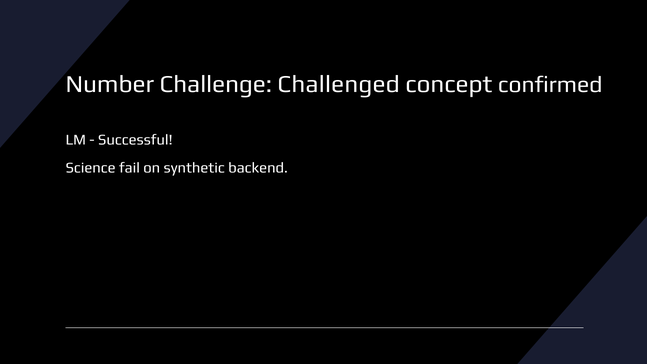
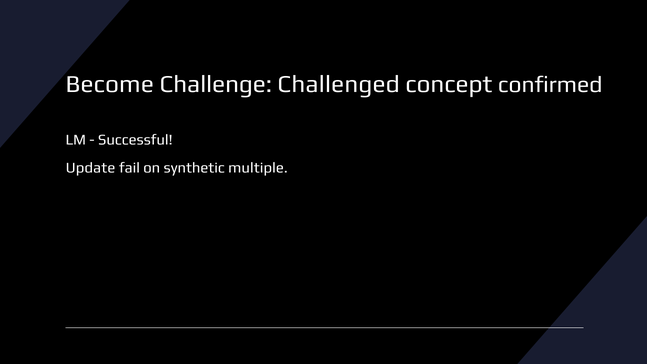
Number: Number -> Become (110, 84)
Science: Science -> Update (91, 168)
backend: backend -> multiple (258, 168)
